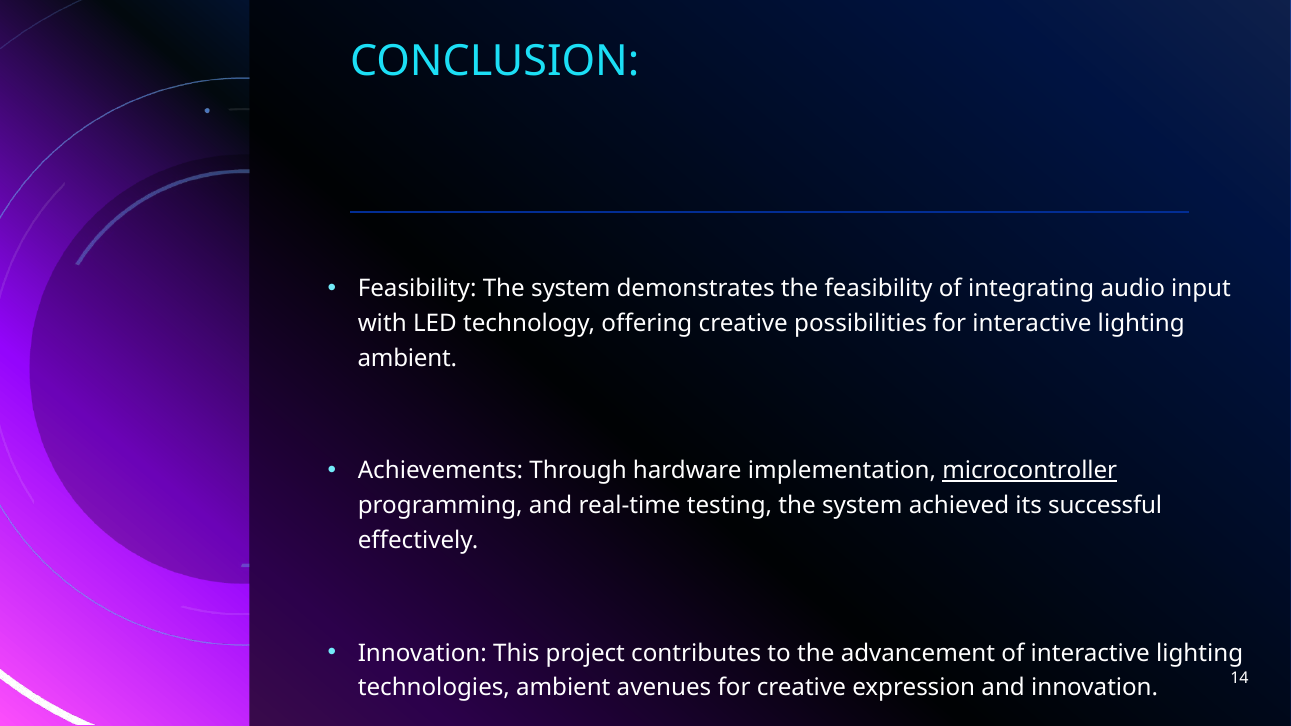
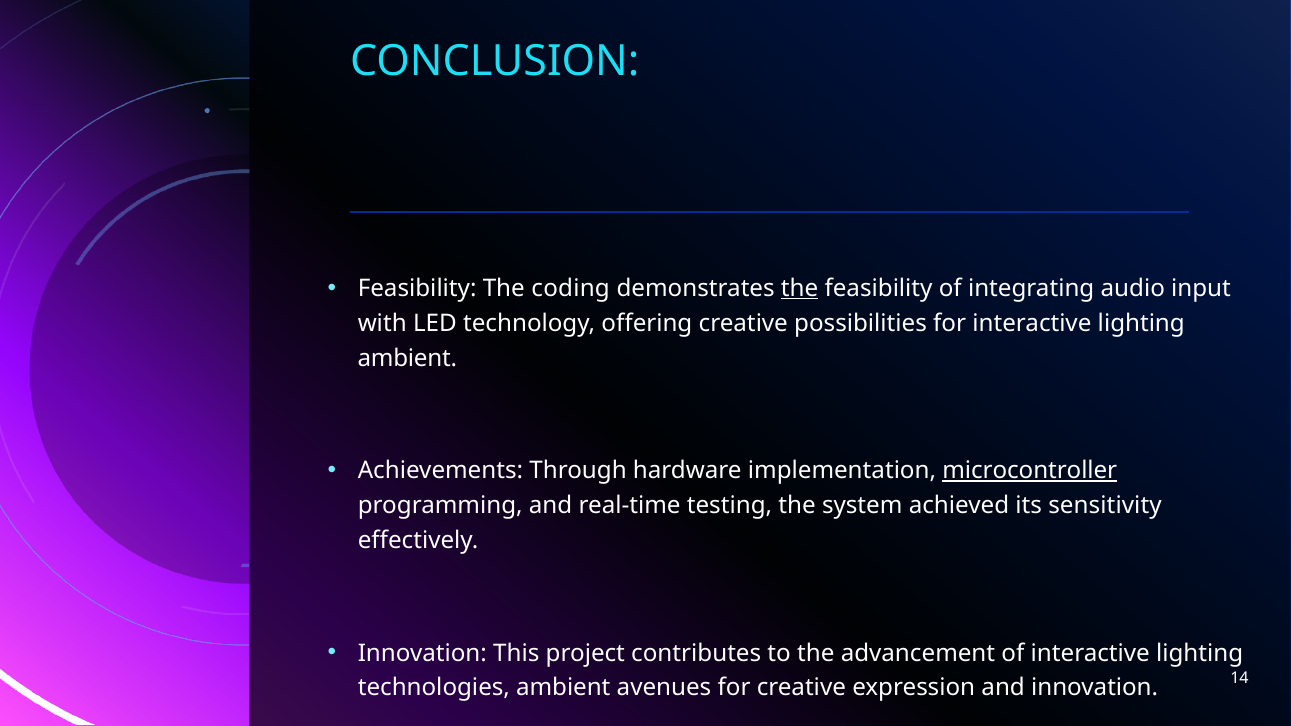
Feasibility The system: system -> coding (571, 288)
the underline: none -> present (800, 288)
successful: successful -> sensitivity (1105, 506)
